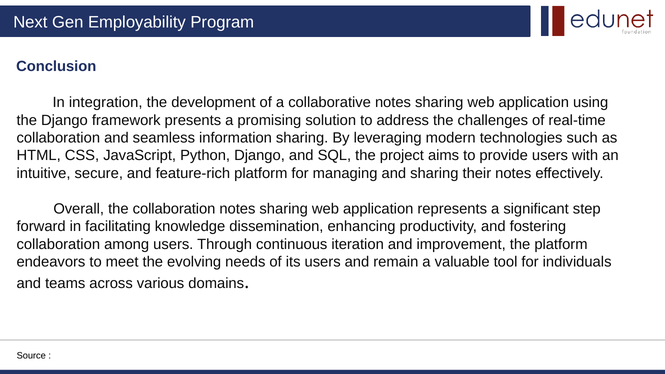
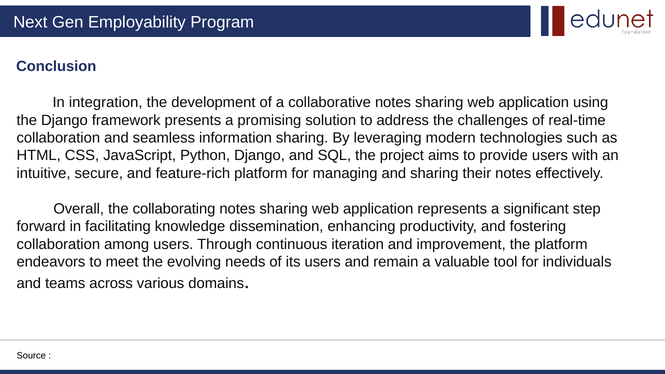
the collaboration: collaboration -> collaborating (174, 209)
